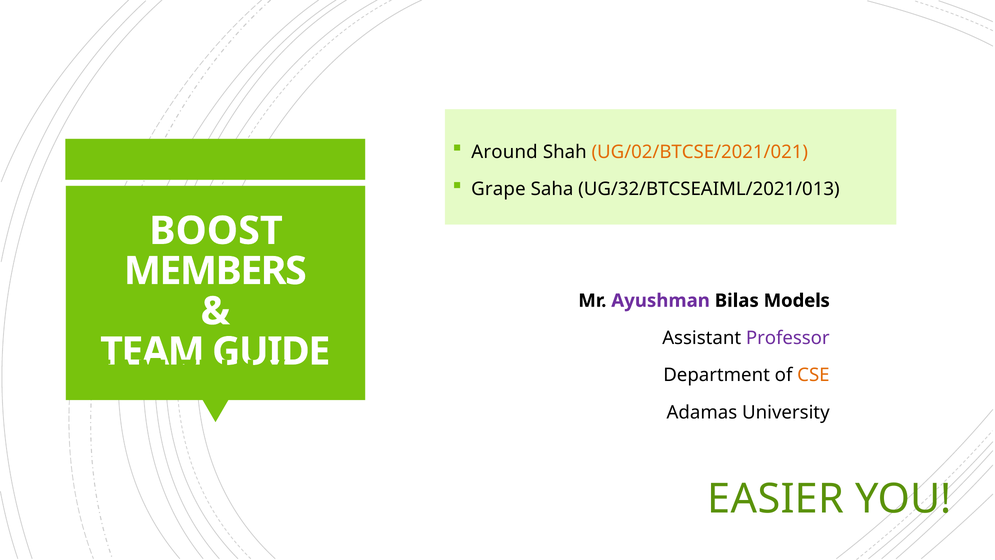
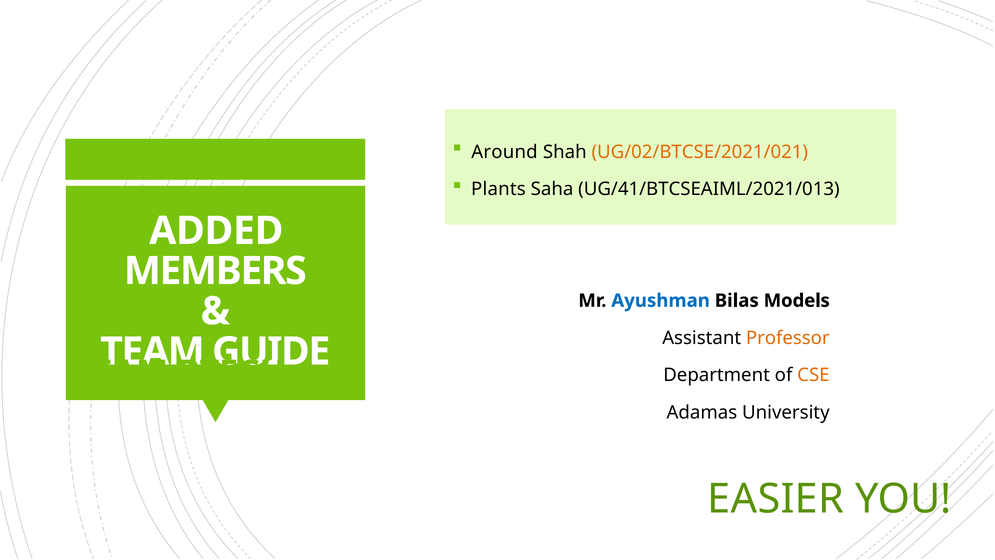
Grape: Grape -> Plants (498, 189)
UG/32/BTCSEAIML/2021/013: UG/32/BTCSEAIML/2021/013 -> UG/41/BTCSEAIML/2021/013 (709, 189)
BOOST: BOOST -> ADDED (216, 231)
Ayushman colour: purple -> blue (661, 301)
Professor colour: purple -> orange (788, 338)
TRULY: TRULY -> BTECH (231, 373)
